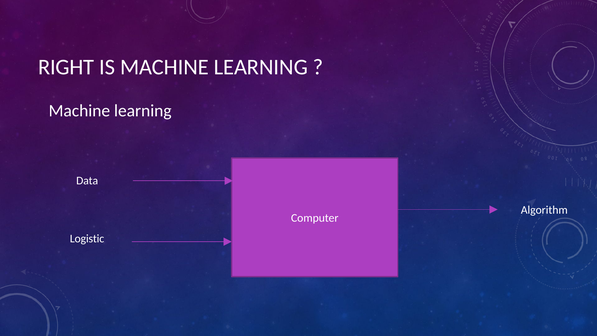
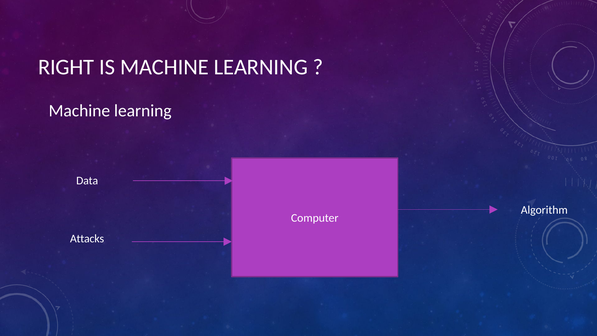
Logistic: Logistic -> Attacks (87, 239)
